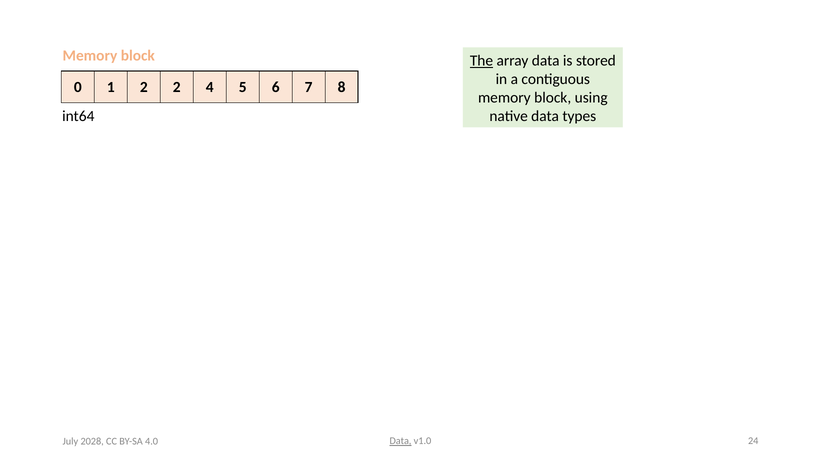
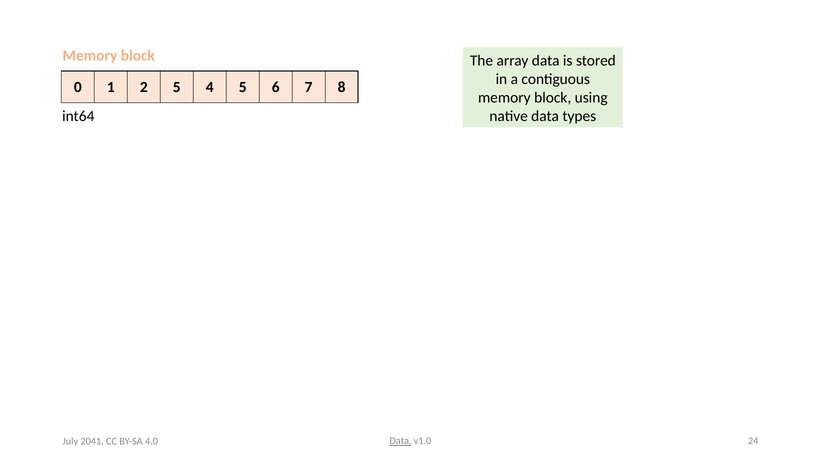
The underline: present -> none (481, 61)
2 2: 2 -> 5 (177, 87)
2028: 2028 -> 2041 (92, 441)
